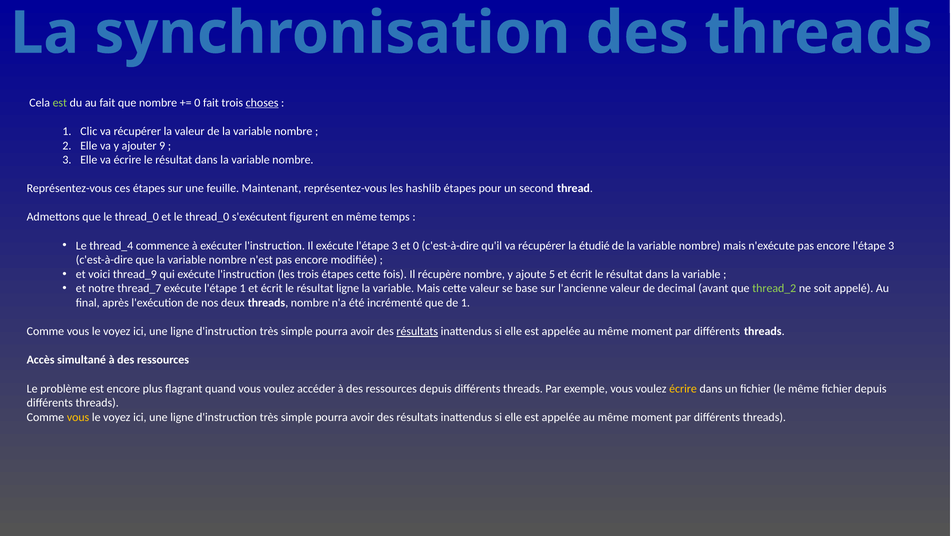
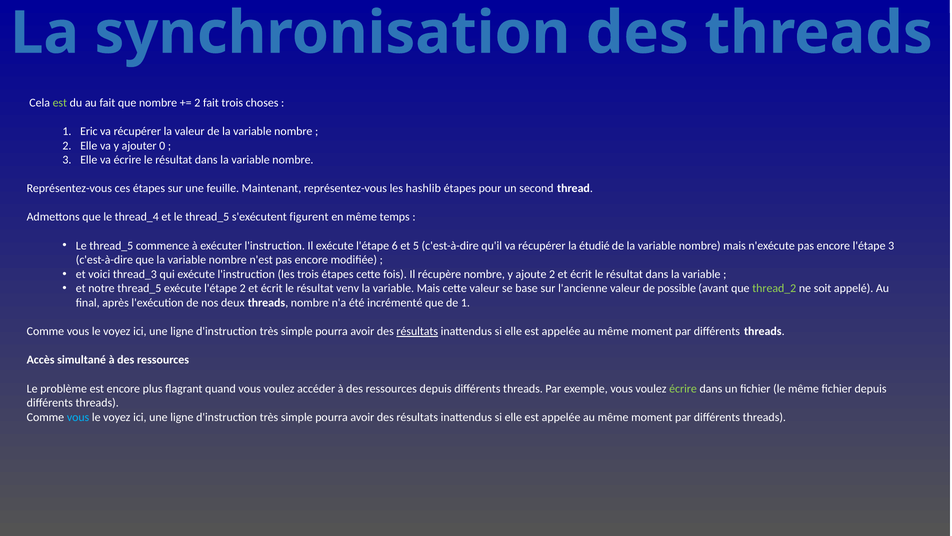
0: 0 -> 2 (197, 103)
choses underline: present -> none (262, 103)
Clic: Clic -> Eric (89, 131)
9: 9 -> 0 (162, 145)
que le thread_0: thread_0 -> thread_4 (137, 217)
et le thread_0: thread_0 -> thread_5 (207, 217)
thread_4: thread_4 -> thread_5 (111, 245)
exécute l'étape 3: 3 -> 6 (395, 245)
et 0: 0 -> 5 (416, 245)
thread_9: thread_9 -> thread_3 (135, 274)
ajoute 5: 5 -> 2 (552, 274)
notre thread_7: thread_7 -> thread_5 (139, 288)
l'étape 1: 1 -> 2 (243, 288)
résultat ligne: ligne -> venv (348, 288)
decimal: decimal -> possible (677, 288)
écrire colour: yellow -> light green (683, 388)
vous colour: yellow -> light blue (78, 417)
